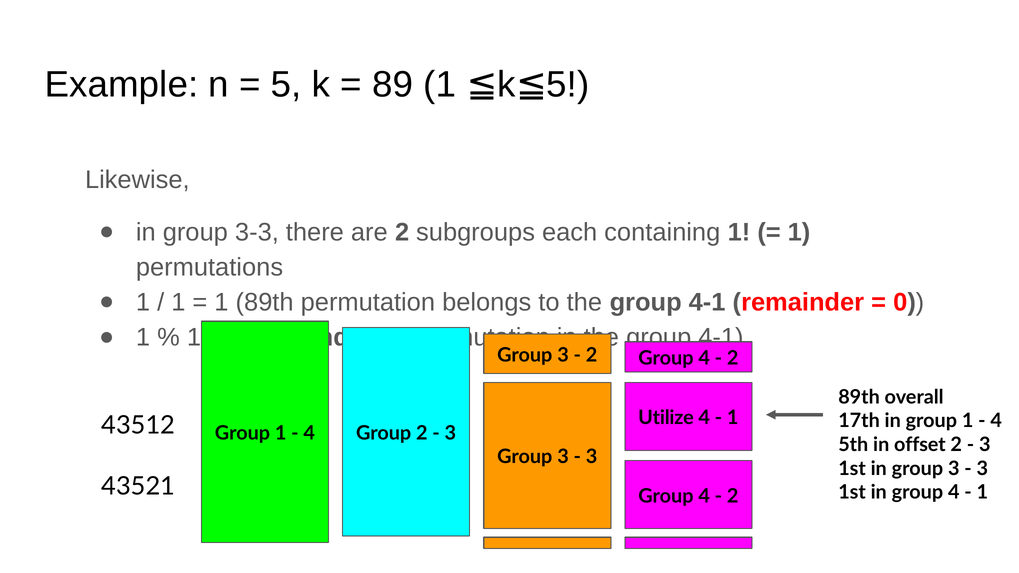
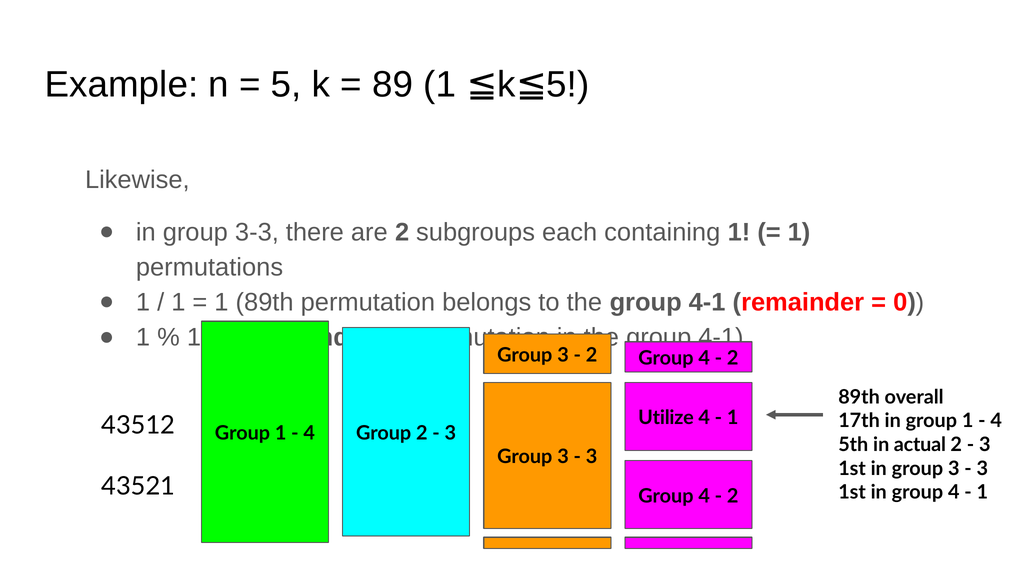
offset: offset -> actual (920, 445)
